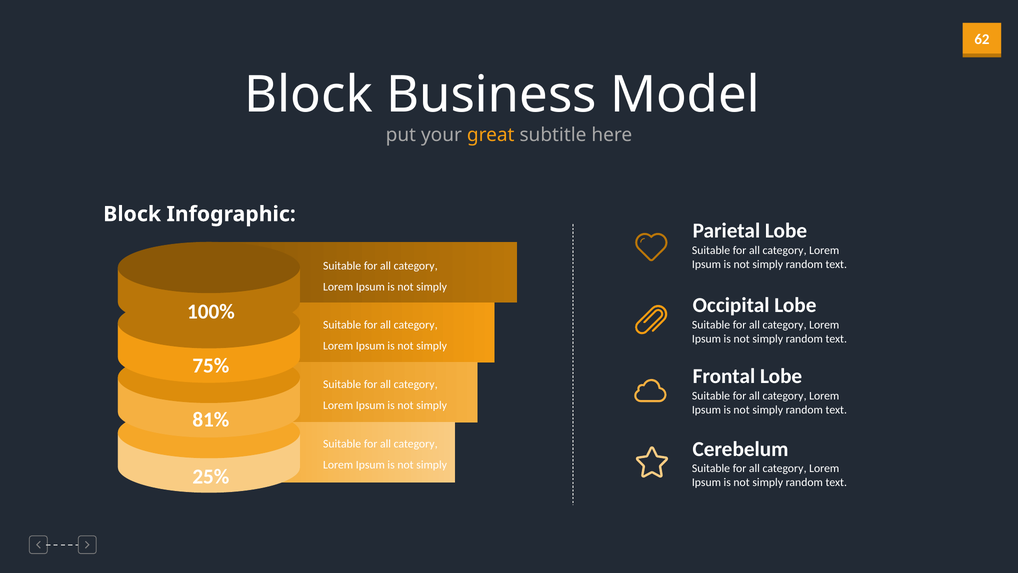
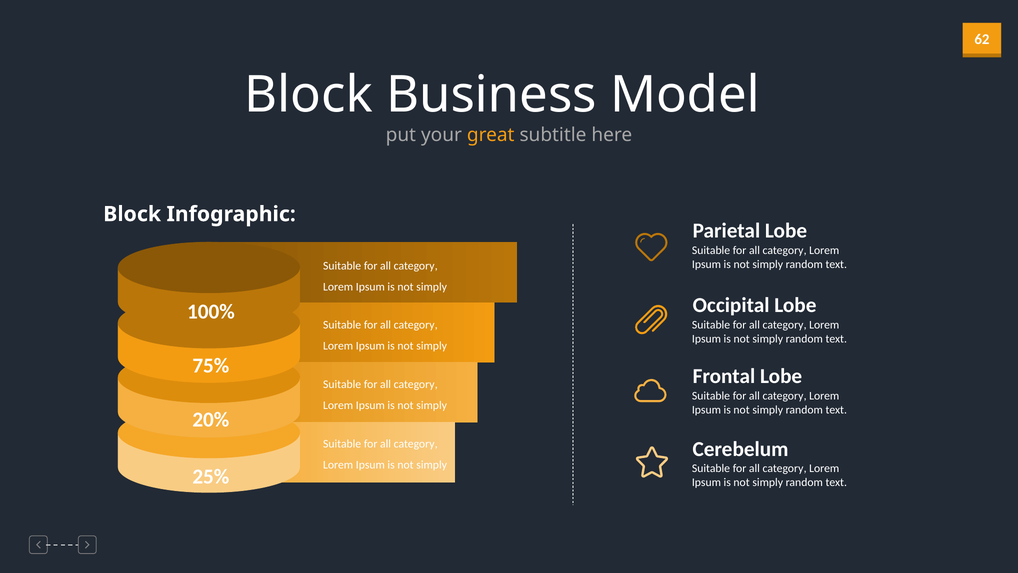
81%: 81% -> 20% (211, 420)
